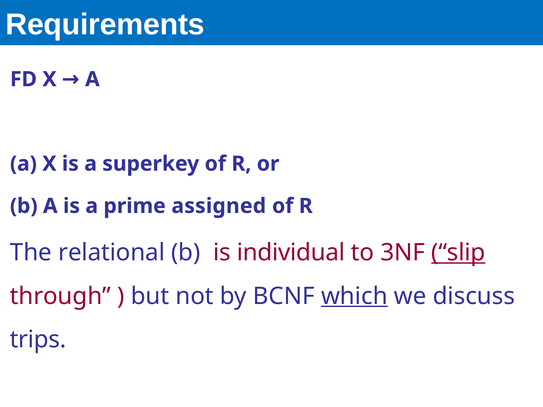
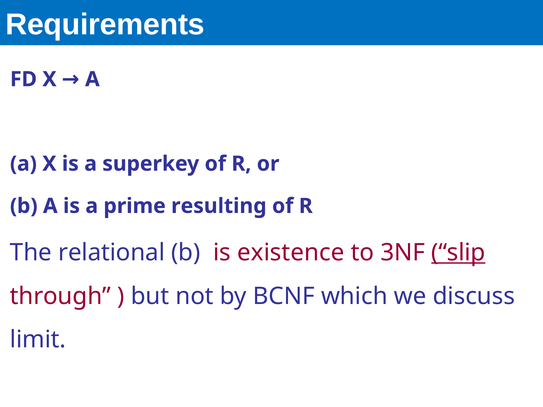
assigned: assigned -> resulting (219, 206)
individual: individual -> existence (291, 253)
which underline: present -> none (354, 296)
trips: trips -> limit (38, 340)
